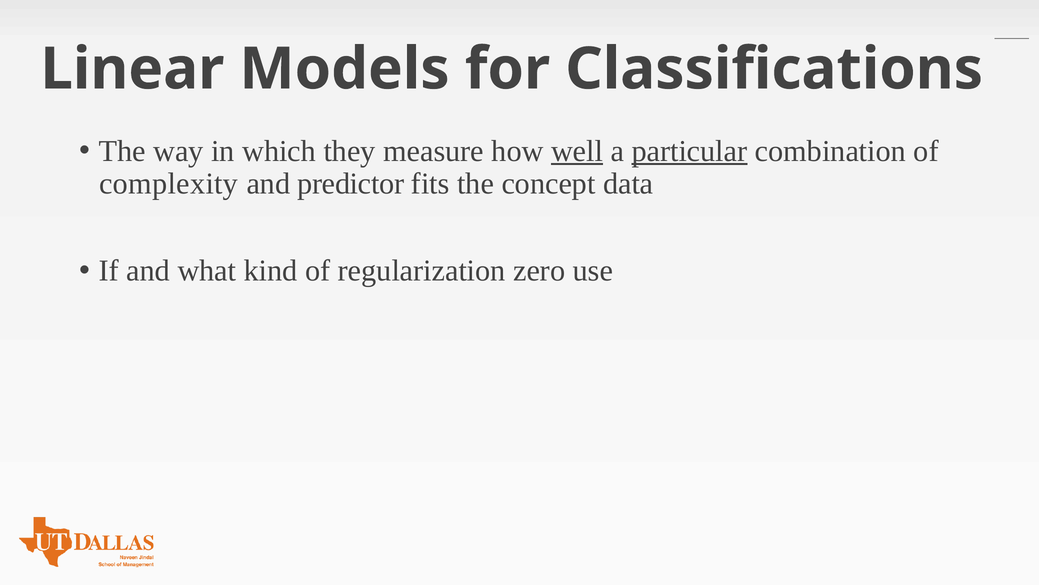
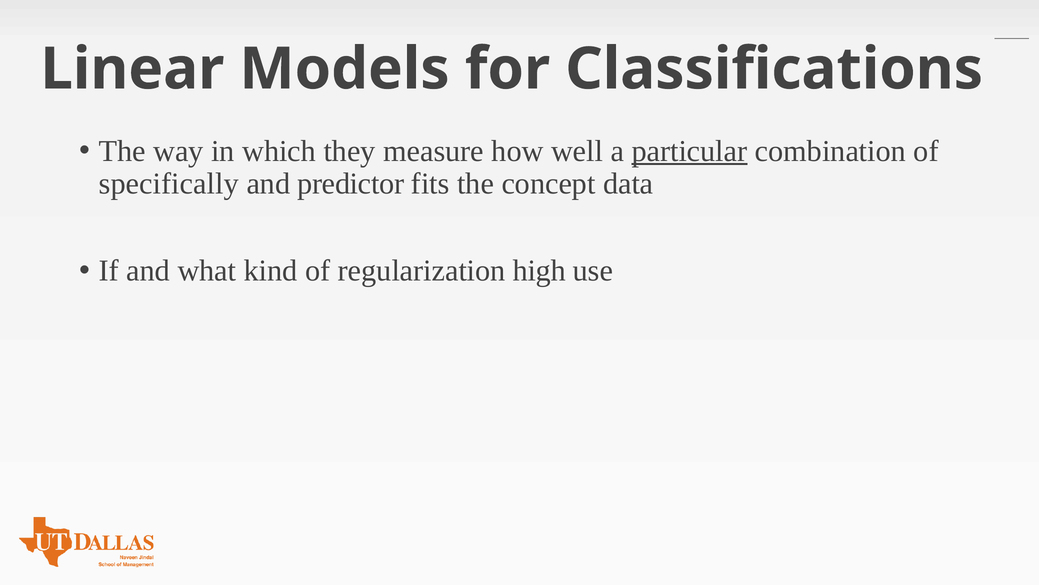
well underline: present -> none (577, 151)
complexity: complexity -> specifically (169, 184)
zero: zero -> high (539, 270)
